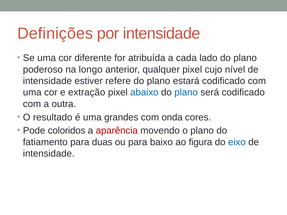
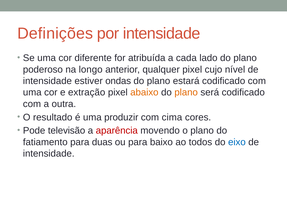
refere: refere -> ondas (118, 81)
abaixo colour: blue -> orange (144, 93)
plano colour: blue -> orange (186, 93)
grandes: grandes -> produzir (121, 117)
onda: onda -> cima (172, 117)
coloridos: coloridos -> televisão (67, 131)
figura: figura -> todos (200, 142)
